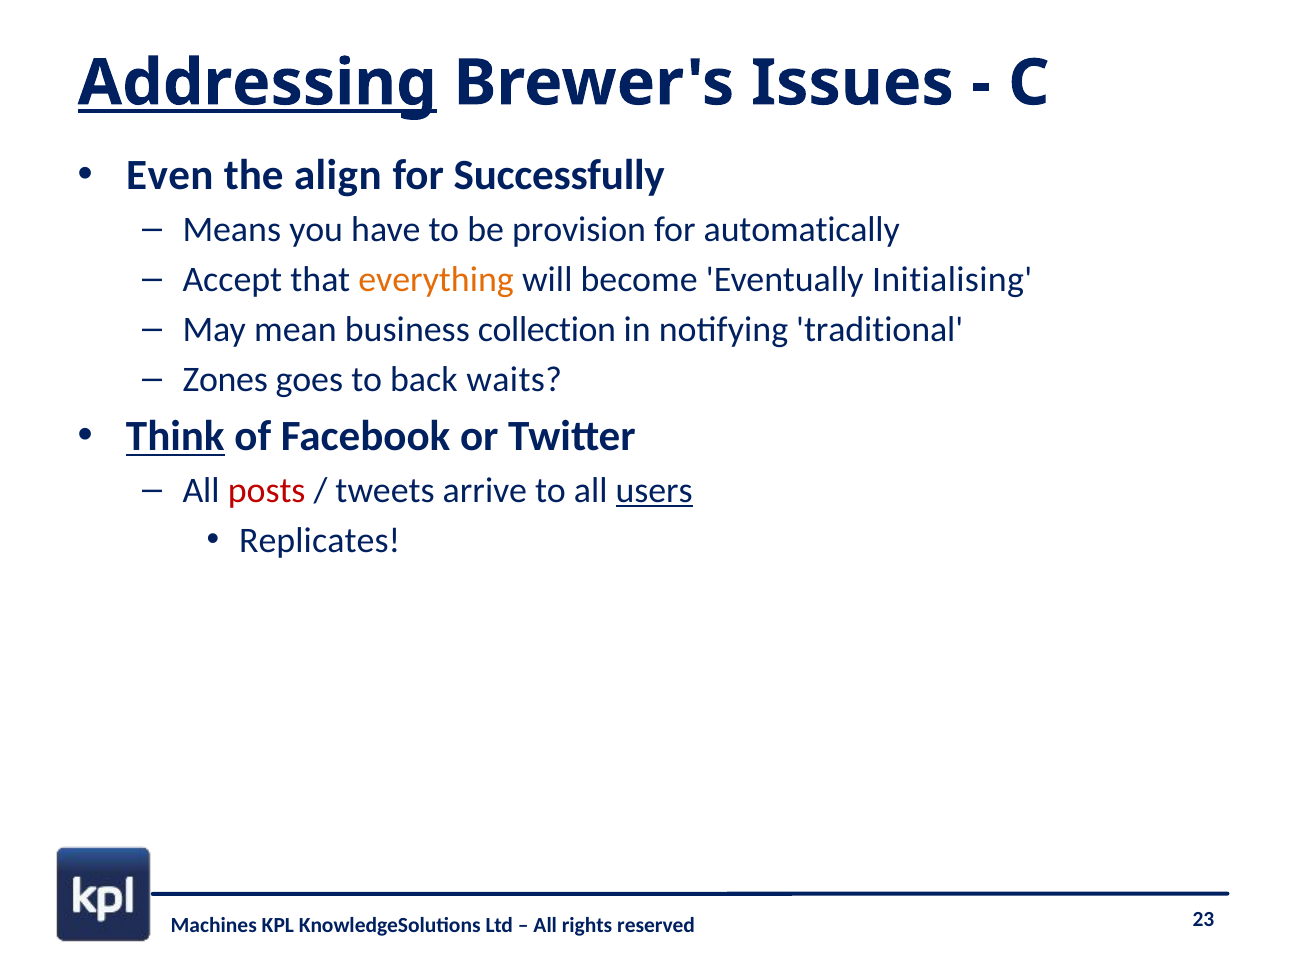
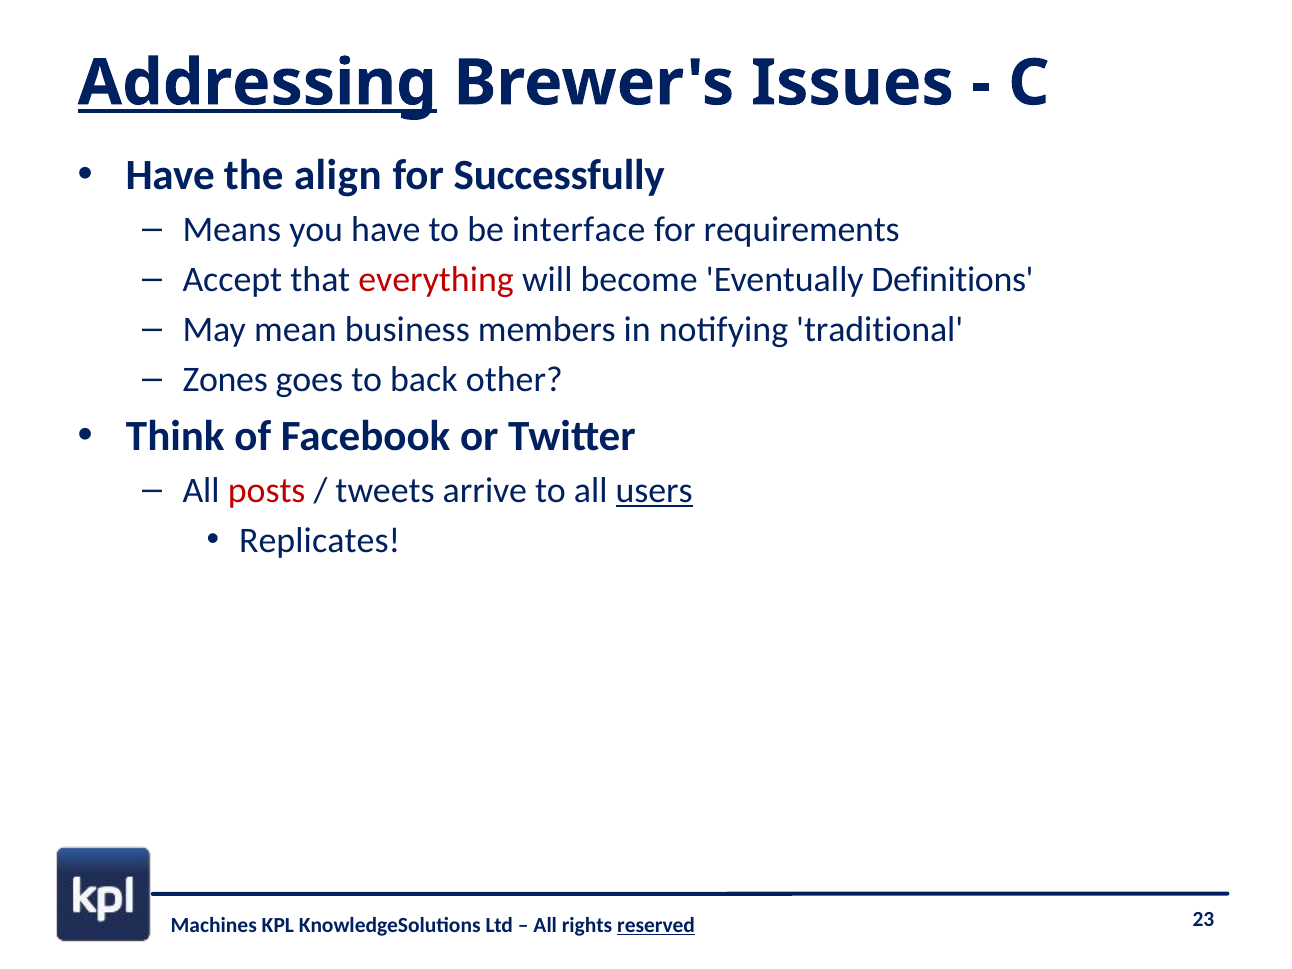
Even: Even -> Have (170, 175)
provision: provision -> interface (579, 229)
automatically: automatically -> requirements (802, 229)
everything colour: orange -> red (436, 280)
Initialising: Initialising -> Definitions (953, 280)
collection: collection -> members (547, 330)
waits: waits -> other (514, 380)
Think underline: present -> none (175, 437)
reserved underline: none -> present (656, 925)
